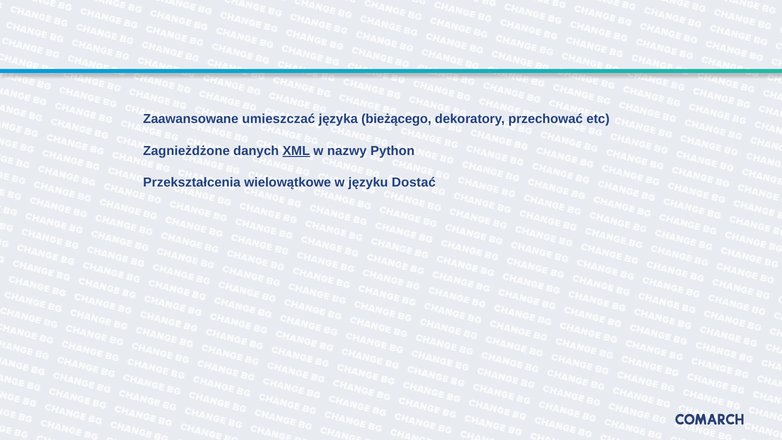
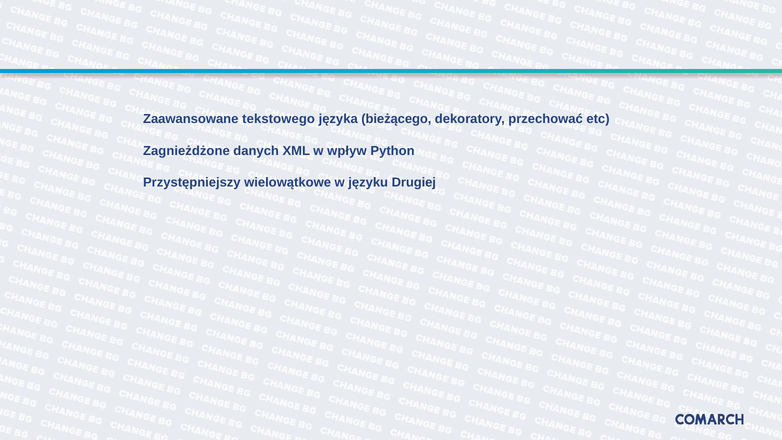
umieszczać: umieszczać -> tekstowego (279, 119)
XML underline: present -> none (296, 151)
nazwy: nazwy -> wpływ (347, 151)
Przekształcenia: Przekształcenia -> Przystępniejszy (192, 183)
Dostać: Dostać -> Drugiej (414, 183)
